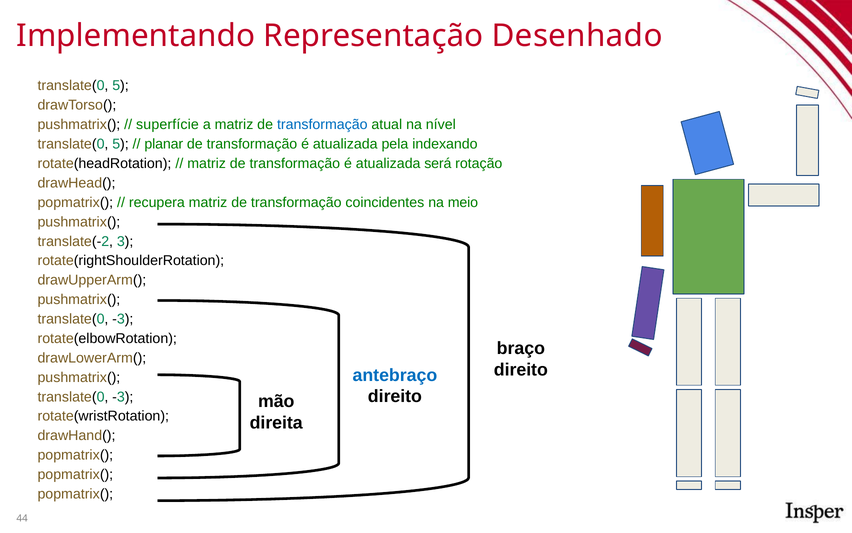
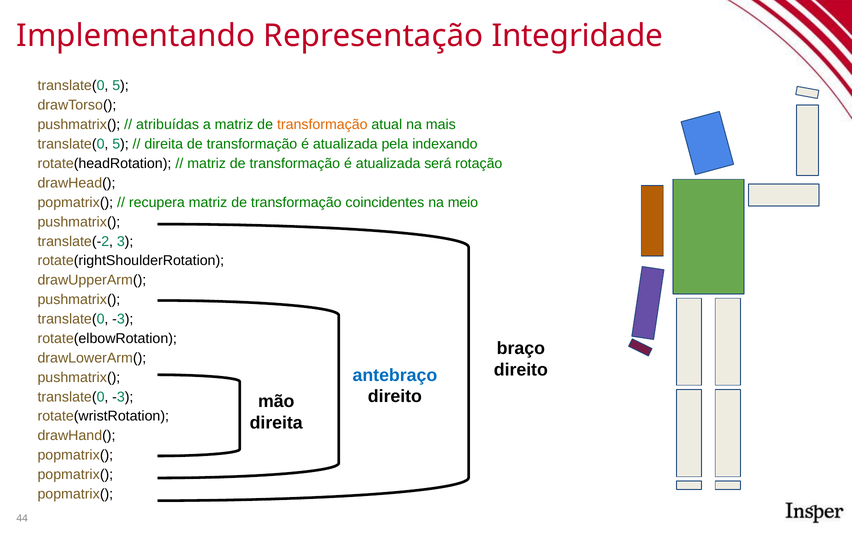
Desenhado: Desenhado -> Integridade (577, 36)
superfície: superfície -> atribuídas (168, 125)
transformação colour: blue -> orange (322, 125)
nível: nível -> mais (441, 125)
planar: planar -> direita (164, 144)
